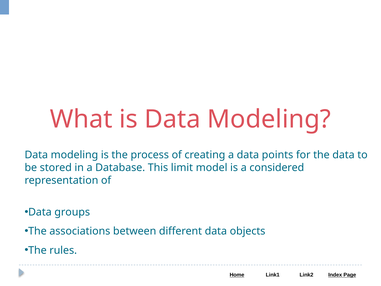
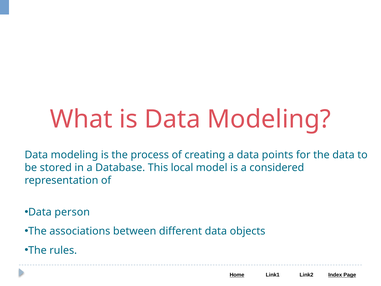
limit: limit -> local (182, 168)
groups: groups -> person (72, 212)
